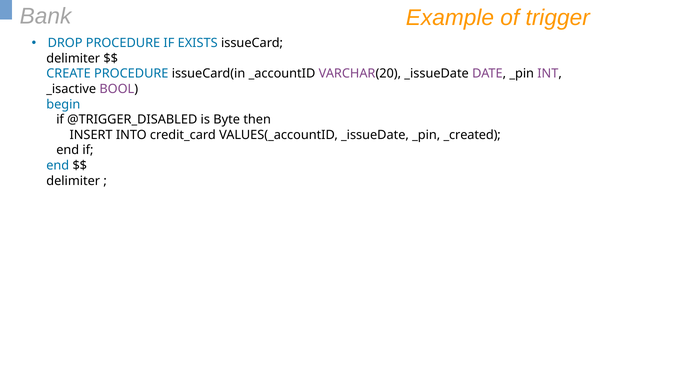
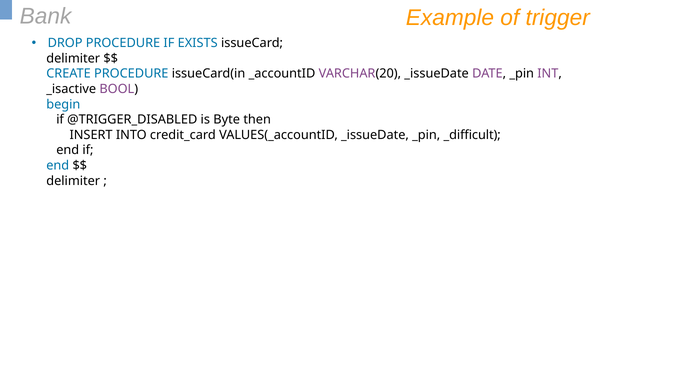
_created: _created -> _difficult (472, 135)
